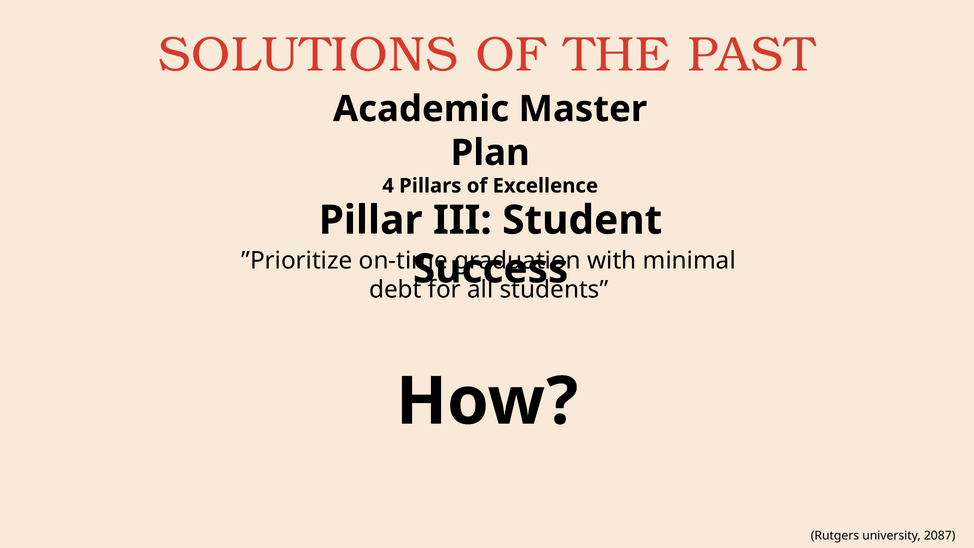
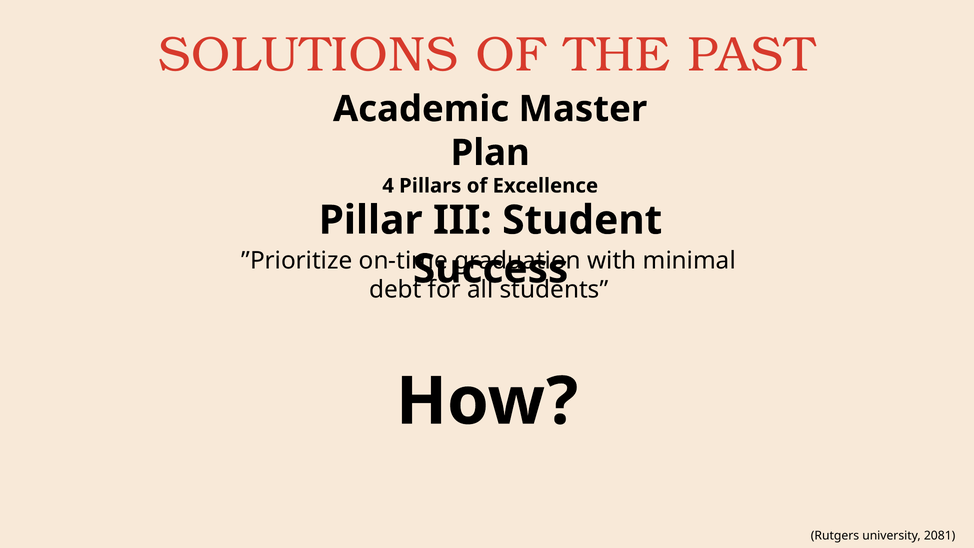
2087: 2087 -> 2081 (940, 536)
